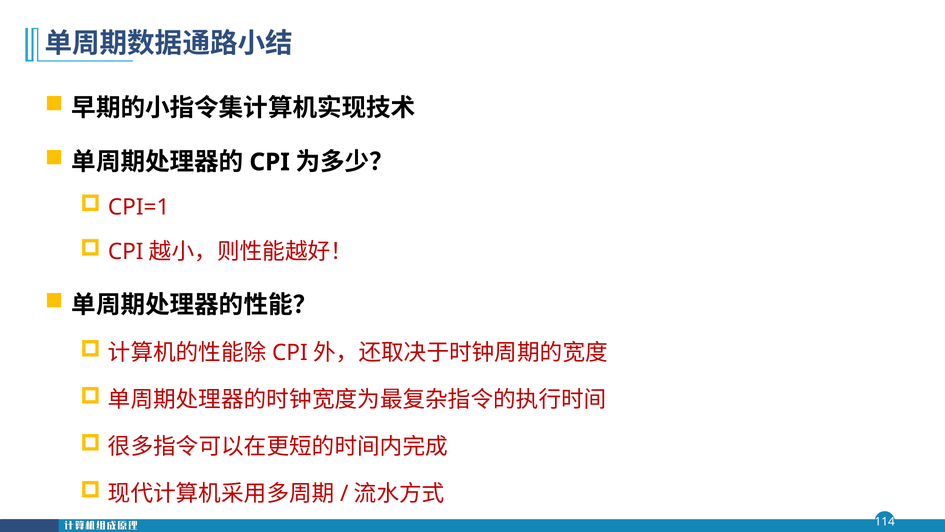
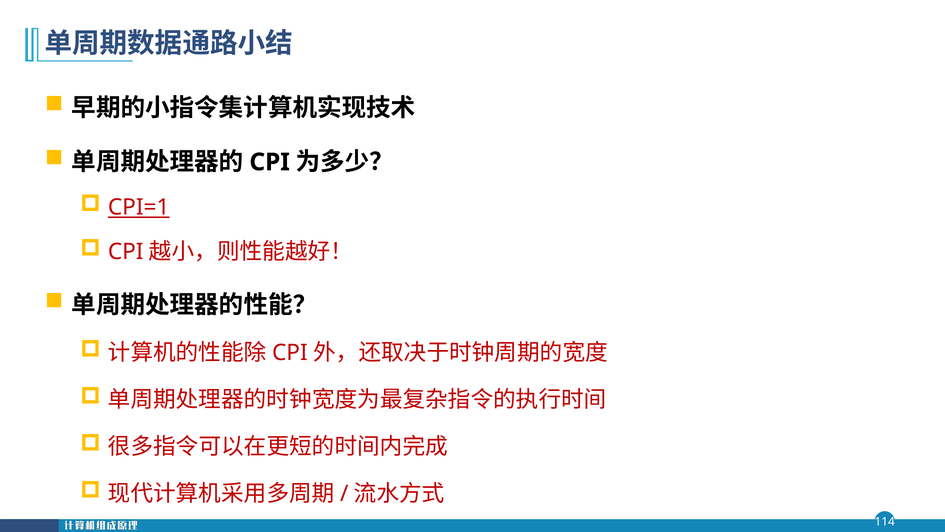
CPI=1 underline: none -> present (139, 207)
